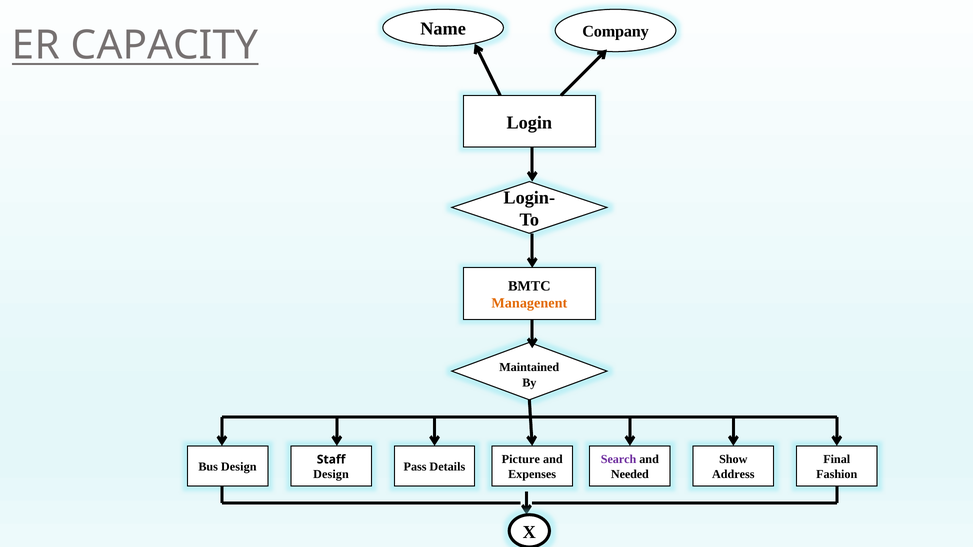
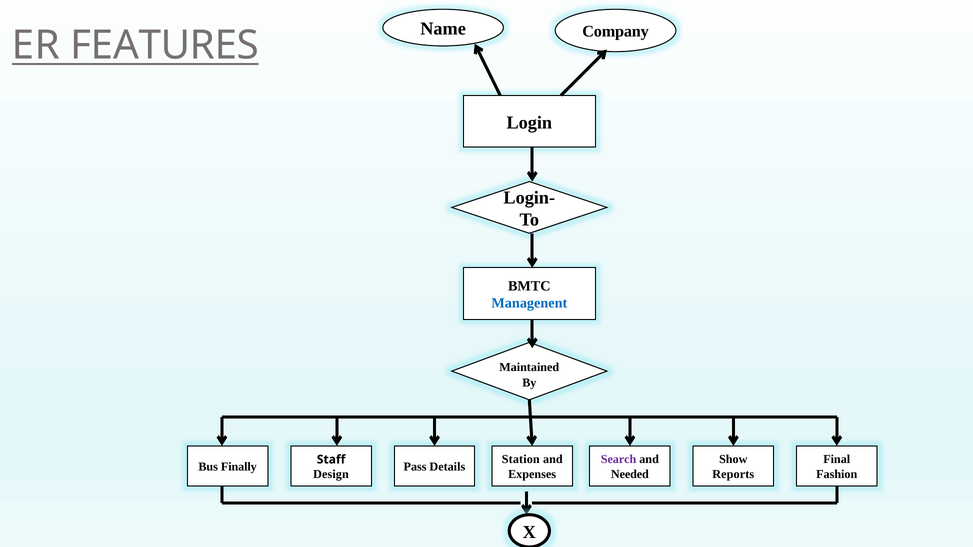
CAPACITY: CAPACITY -> FEATURES (165, 46)
Managenent colour: orange -> blue (529, 303)
Picture: Picture -> Station (521, 460)
Bus Design: Design -> Finally (239, 467)
Address: Address -> Reports (733, 474)
